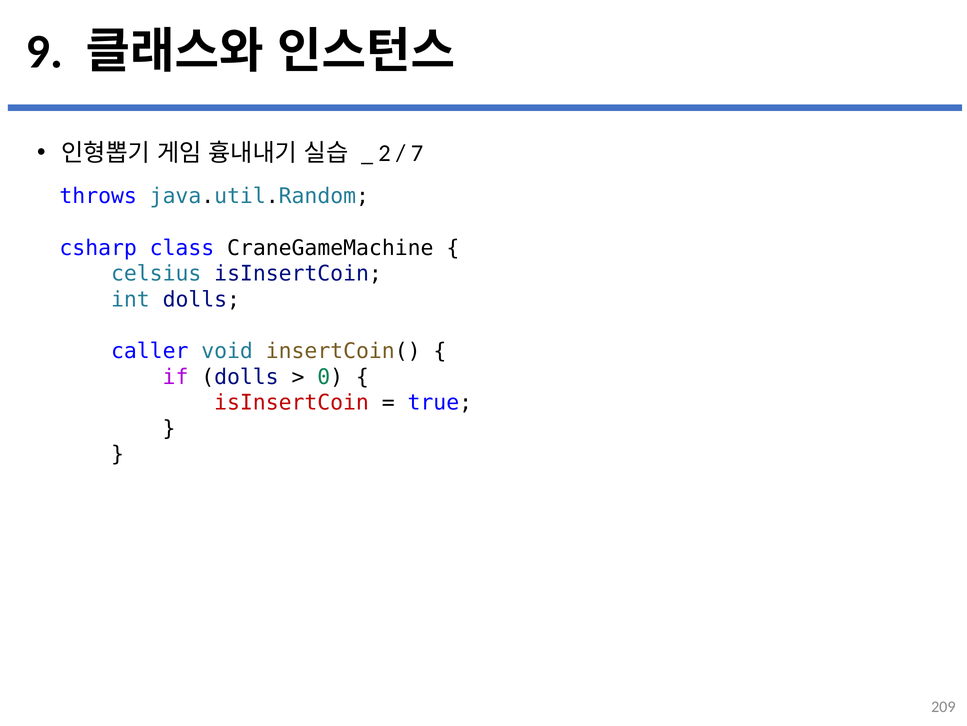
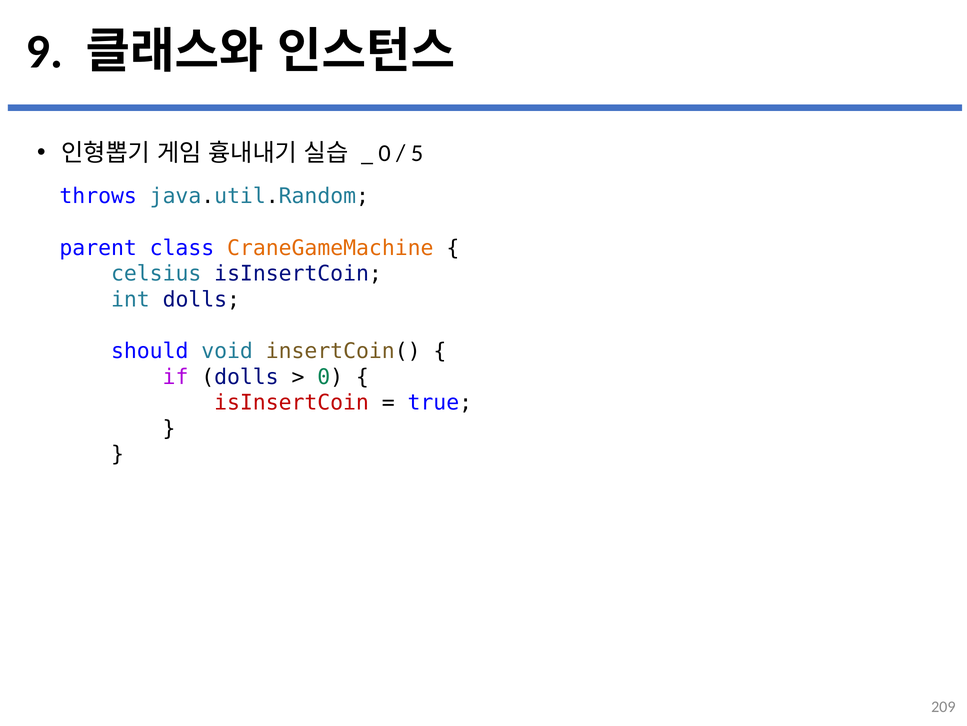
2: 2 -> 0 (385, 153)
7: 7 -> 5 (417, 153)
csharp: csharp -> parent (98, 248)
CraneGameMachine colour: black -> orange (330, 248)
caller: caller -> should (150, 351)
